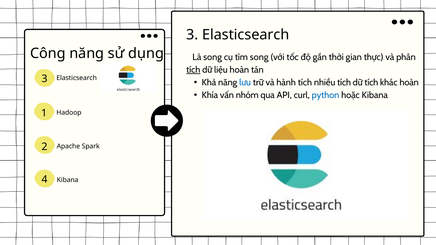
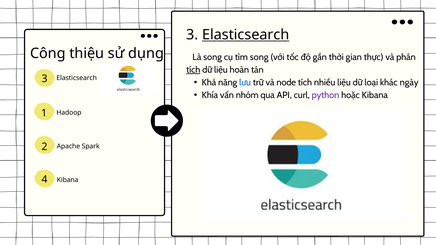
Elasticsearch underline: none -> present (246, 35)
Công năng: năng -> thiệu (87, 53)
hành: hành -> node (286, 83)
nhiều tích: tích -> liệu (344, 83)
dữ tích: tích -> loại (371, 83)
khác hoàn: hoàn -> ngày (409, 83)
python colour: blue -> purple (325, 95)
